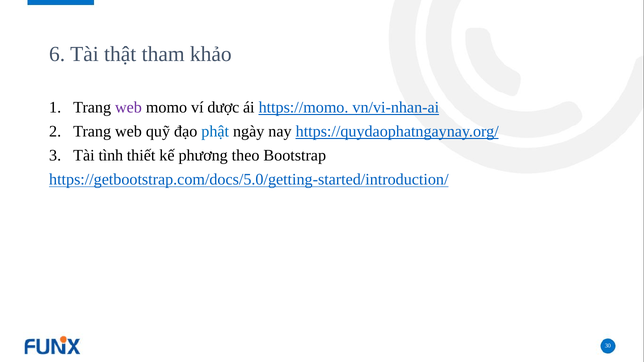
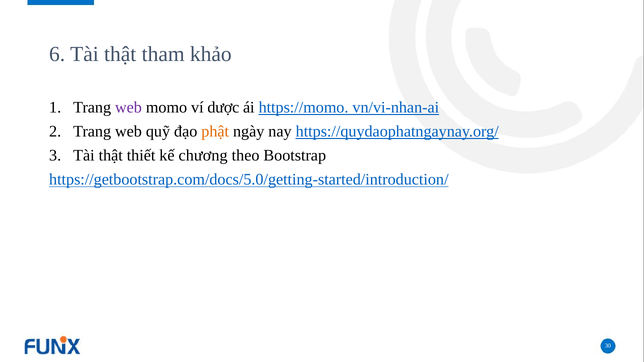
phật colour: blue -> orange (215, 132)
tình: tình -> thật (111, 156)
phương: phương -> chương (203, 156)
